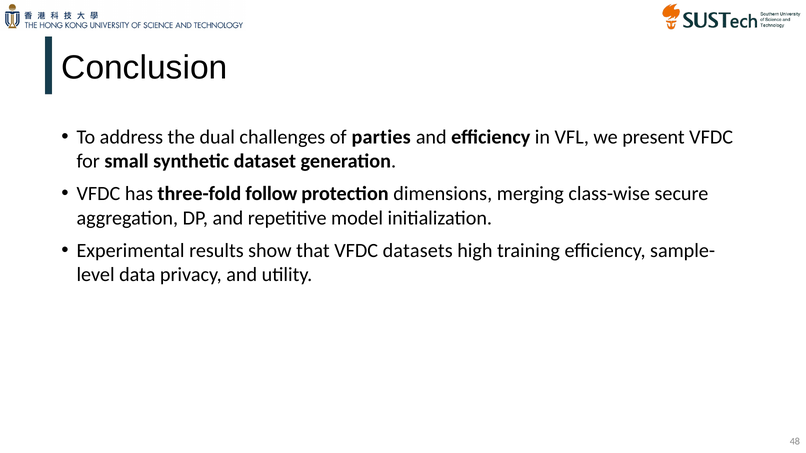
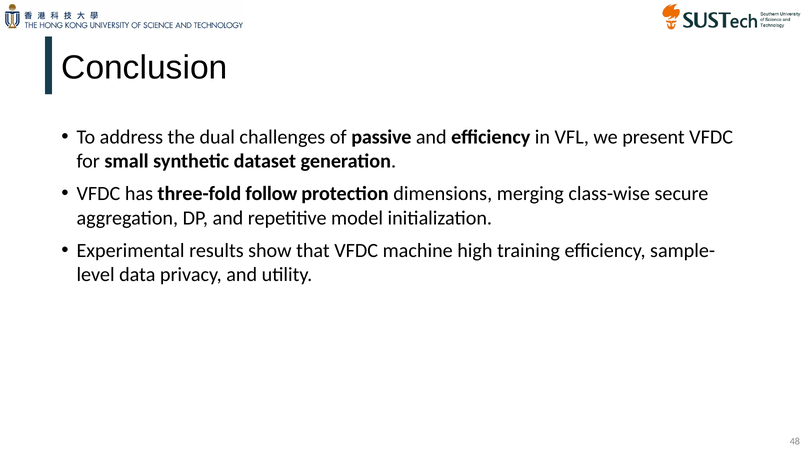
parties: parties -> passive (381, 137)
datasets: datasets -> machine (418, 251)
